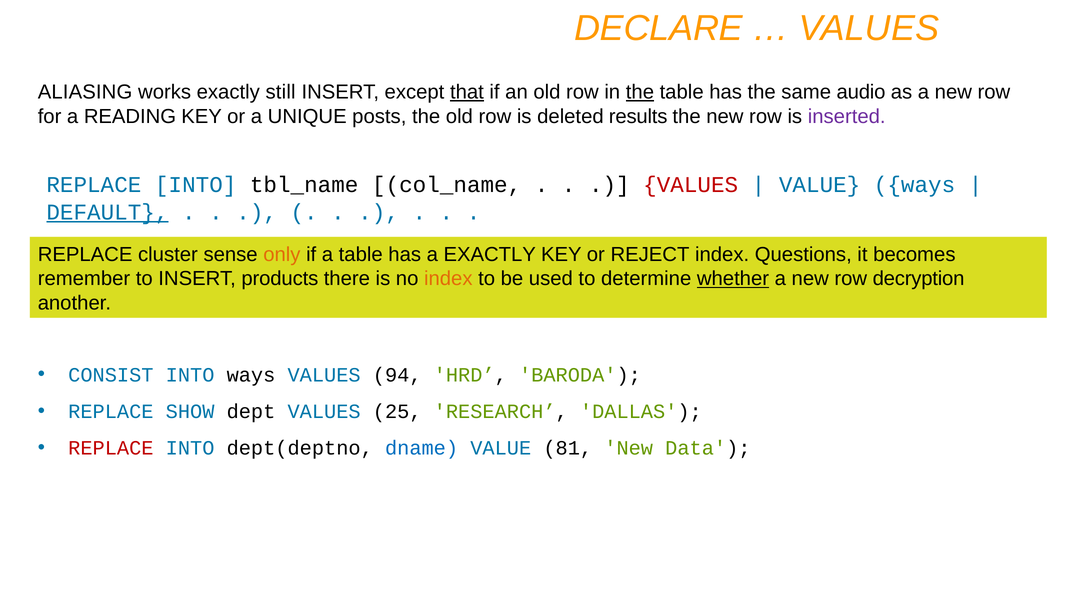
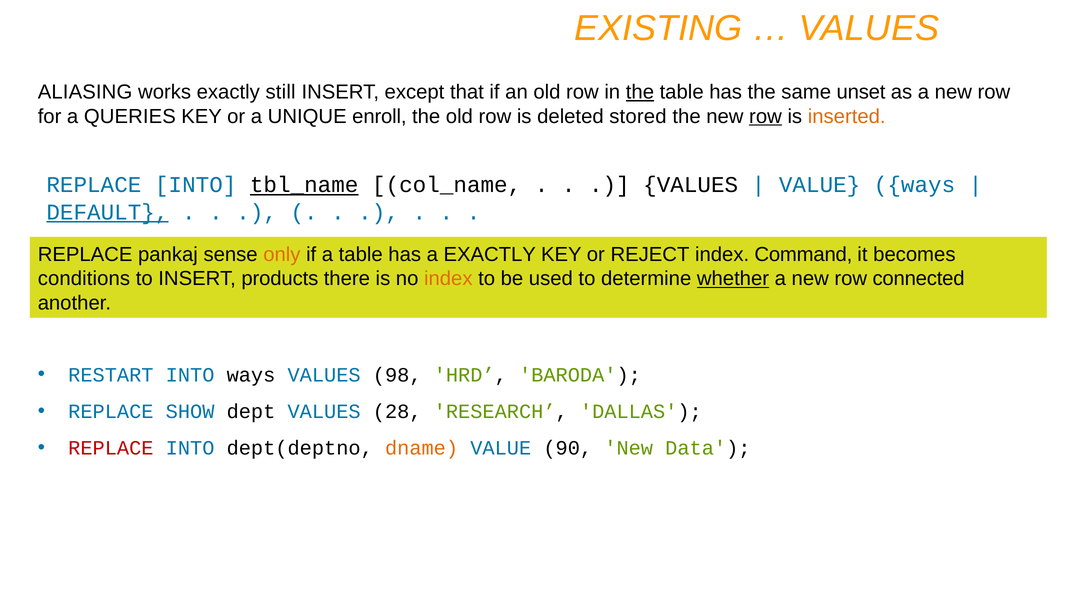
DECLARE: DECLARE -> EXISTING (658, 28)
that underline: present -> none (467, 92)
audio: audio -> unset (861, 92)
READING: READING -> QUERIES (130, 116)
posts: posts -> enroll (379, 116)
results: results -> stored (638, 116)
row underline: none -> present (765, 116)
inserted colour: purple -> orange (847, 116)
tbl_name underline: none -> present (304, 185)
VALUES colour: red -> black (691, 185)
cluster: cluster -> pankaj (168, 254)
Questions: Questions -> Command (803, 254)
remember: remember -> conditions (84, 279)
decryption: decryption -> connected (919, 279)
CONSIST: CONSIST -> RESTART (111, 375)
94: 94 -> 98 (397, 375)
25: 25 -> 28 (397, 412)
dname colour: blue -> orange (422, 448)
81: 81 -> 90 (568, 448)
